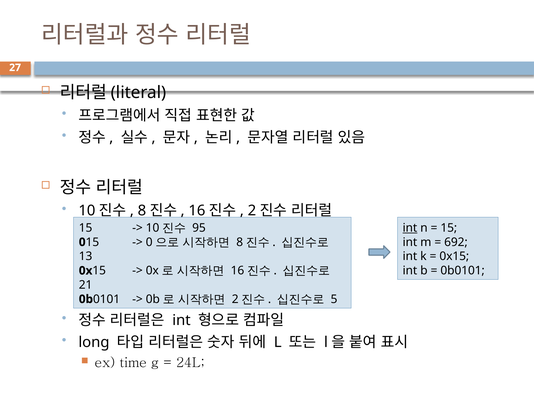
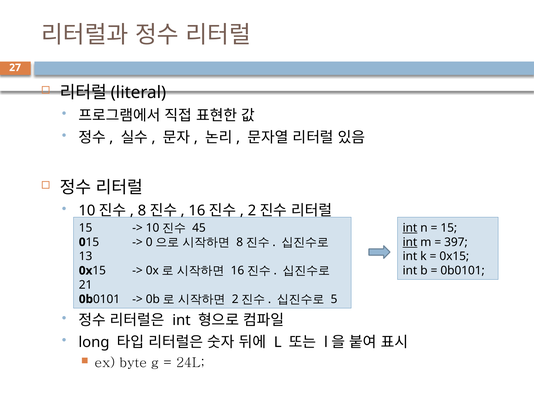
95: 95 -> 45 (199, 228)
int underline: none -> present (410, 242)
692: 692 -> 397 (456, 242)
time: time -> byte (133, 362)
